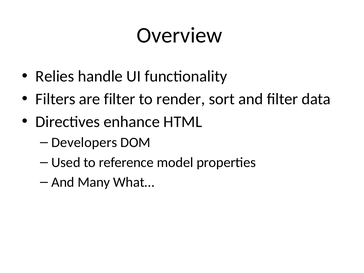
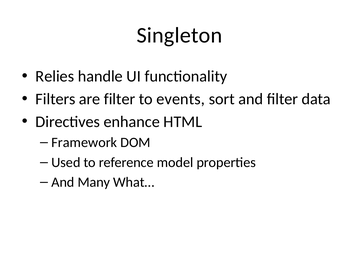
Overview: Overview -> Singleton (179, 35)
render: render -> events (181, 99)
Developers: Developers -> Framework (84, 143)
